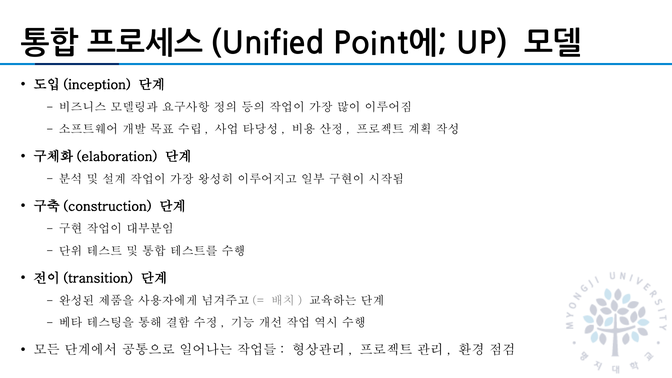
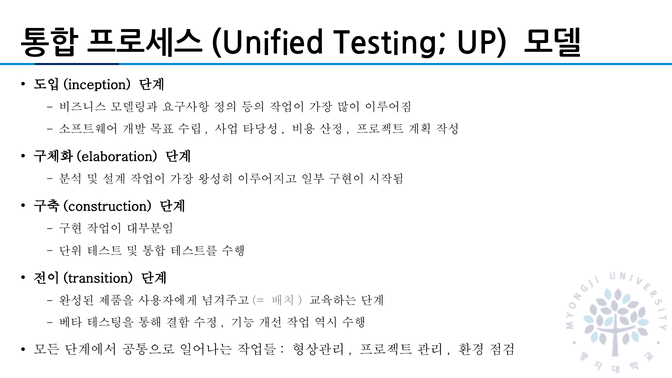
Point에: Point에 -> Testing (390, 44)
